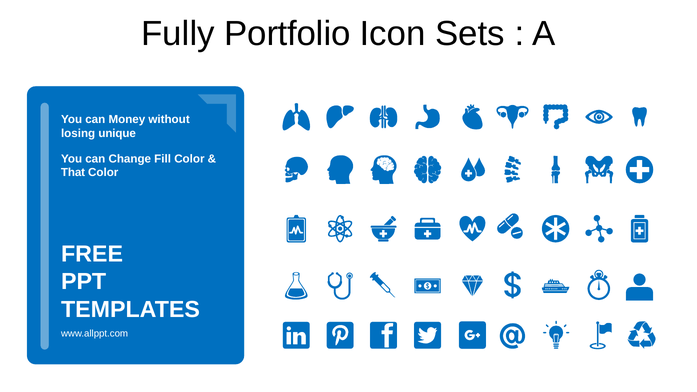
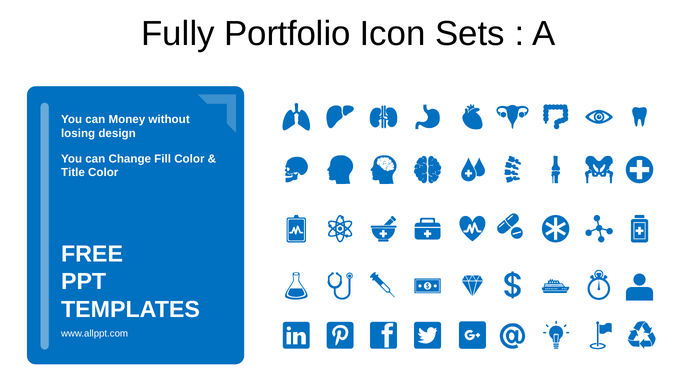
unique: unique -> design (117, 134)
That: That -> Title (73, 173)
